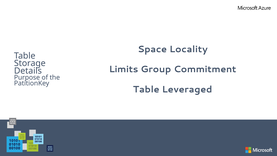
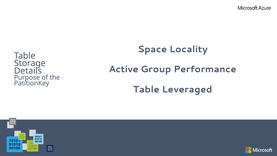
Limits: Limits -> Active (124, 69)
Commitment: Commitment -> Performance (205, 69)
